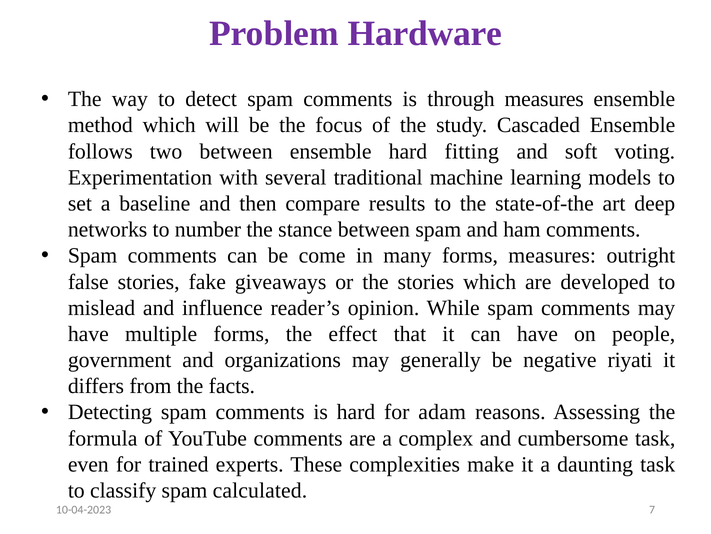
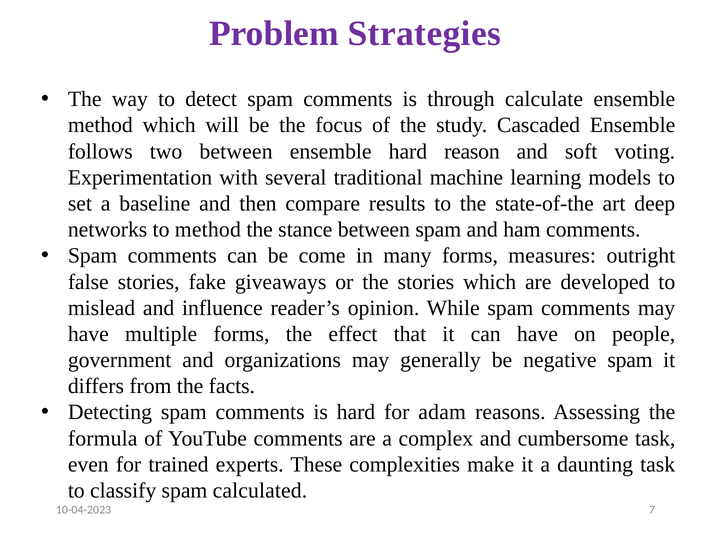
Hardware: Hardware -> Strategies (424, 33)
through measures: measures -> calculate (544, 99)
fitting: fitting -> reason (472, 151)
to number: number -> method (208, 229)
negative riyati: riyati -> spam (630, 360)
